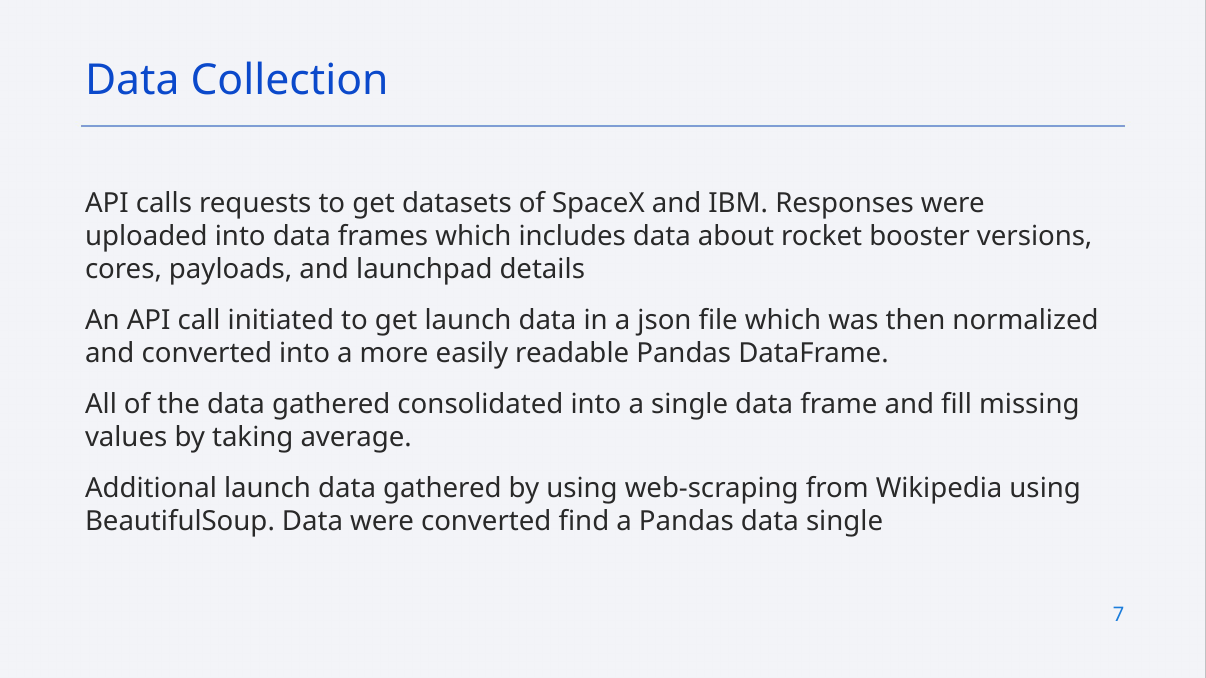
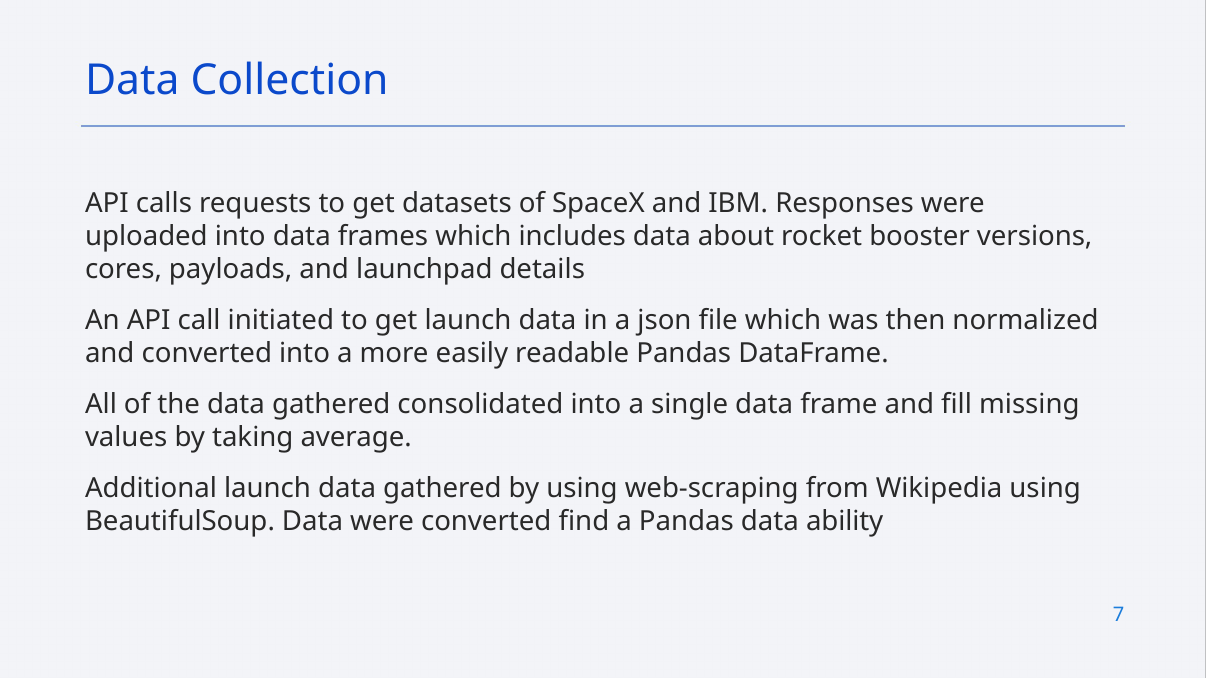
data single: single -> ability (845, 522)
